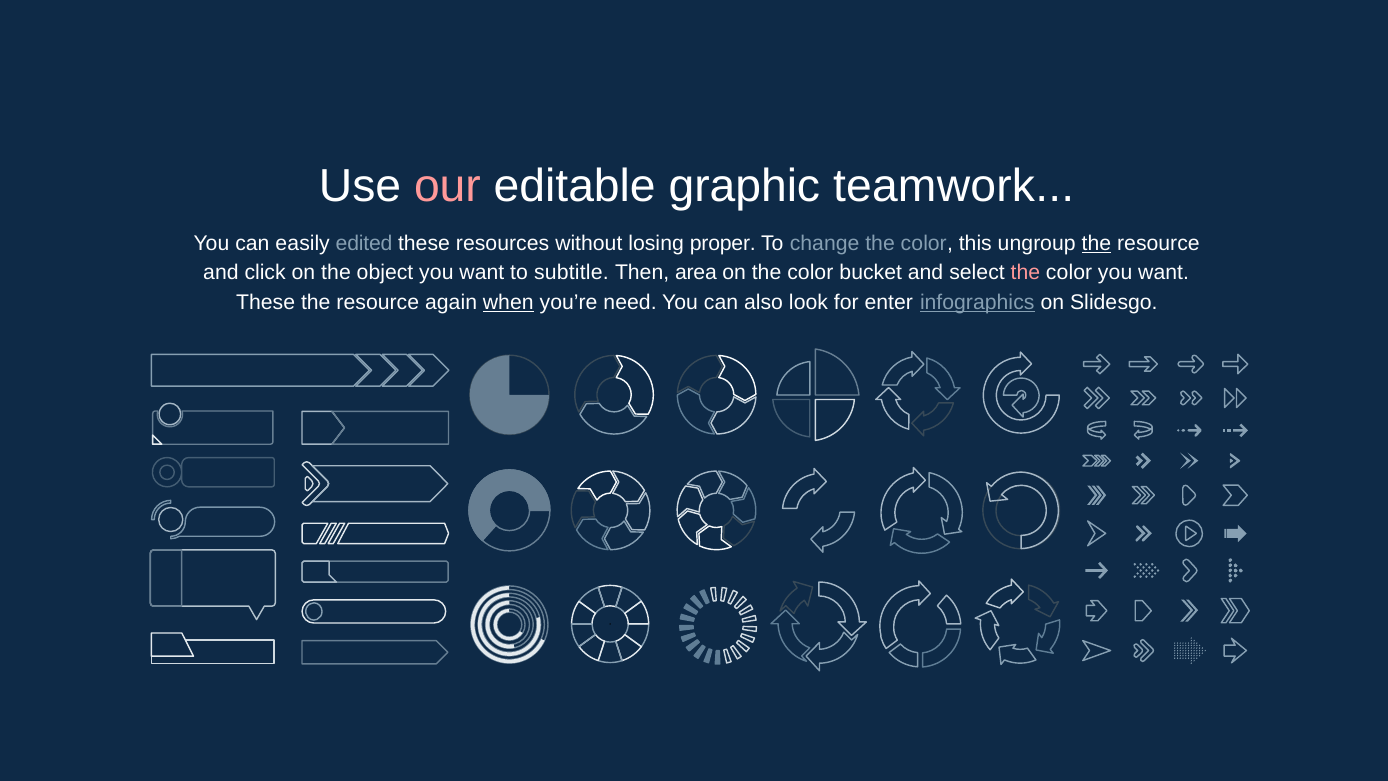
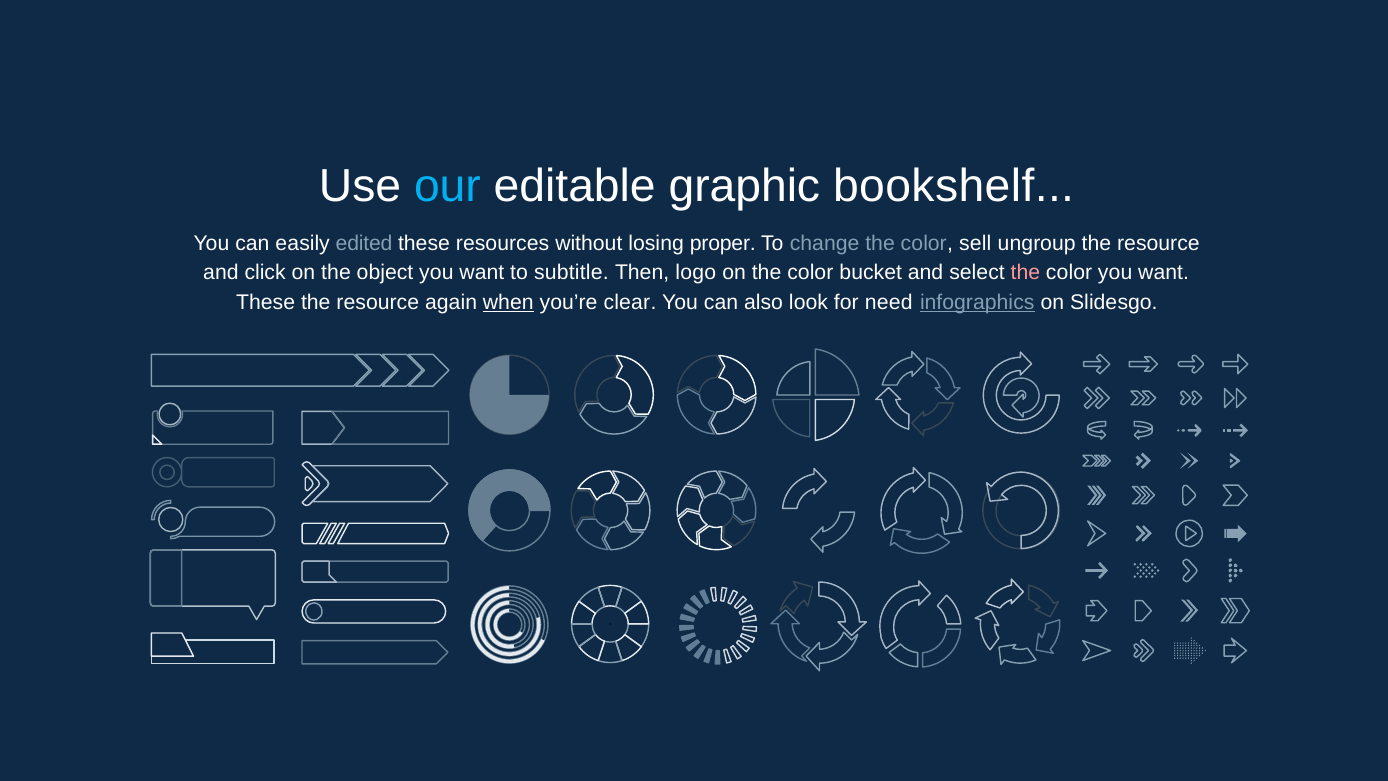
our colour: pink -> light blue (447, 187)
teamwork: teamwork -> bookshelf (954, 187)
this: this -> sell (975, 243)
the underline: present -> none (1096, 243)
area: area -> logo (696, 273)
need: need -> clear (630, 302)
enter: enter -> need (889, 302)
